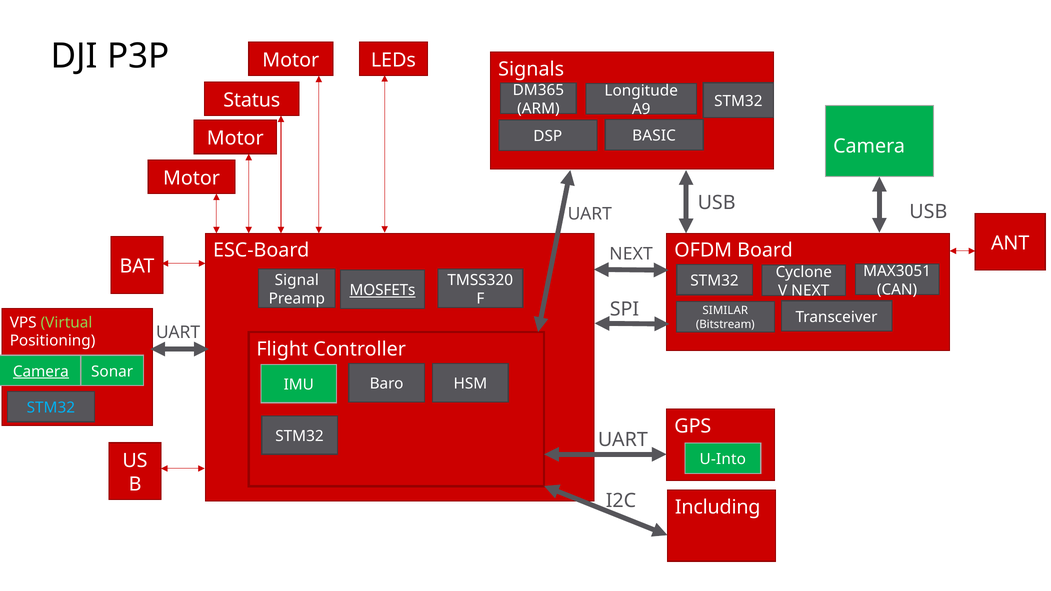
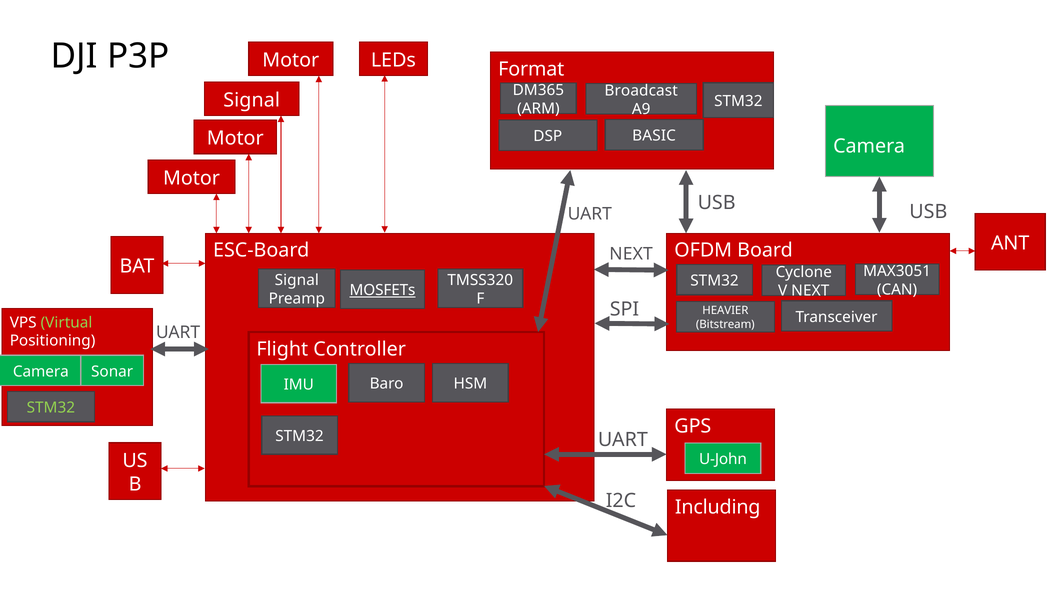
Signals: Signals -> Format (531, 69)
Longitude: Longitude -> Broadcast (641, 91)
Status: Status -> Signal (252, 100)
SIMILAR: SIMILAR -> HEAVIER (725, 311)
Camera underline: present -> none (41, 372)
STM32 colour: light blue -> light green (51, 408)
U-Into: U-Into -> U-John (723, 459)
